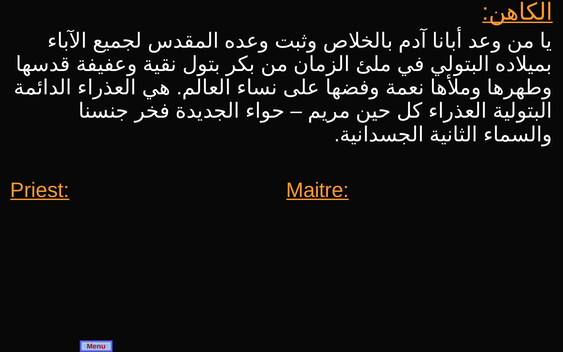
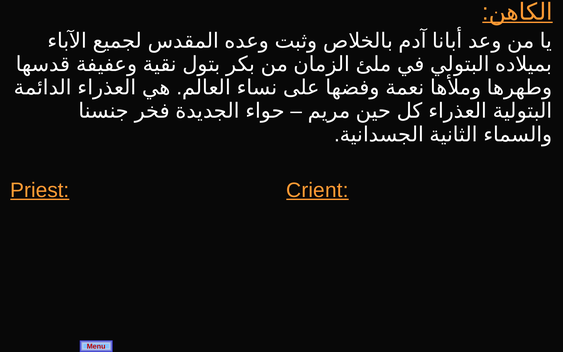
Maitre: Maitre -> Crient (317, 190)
